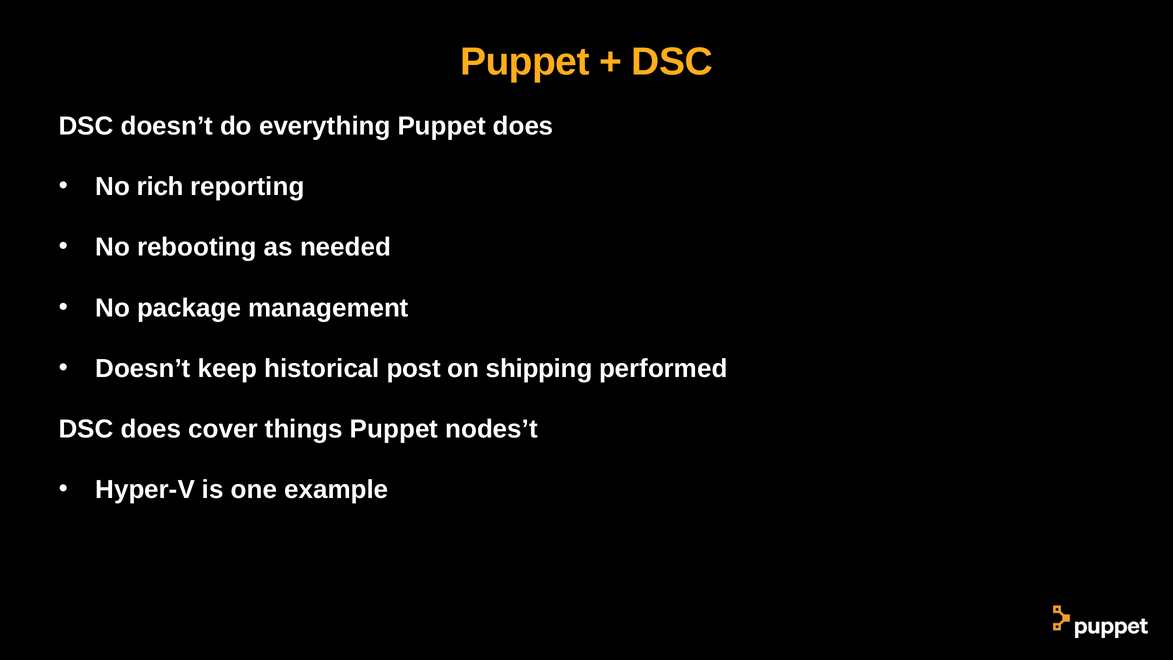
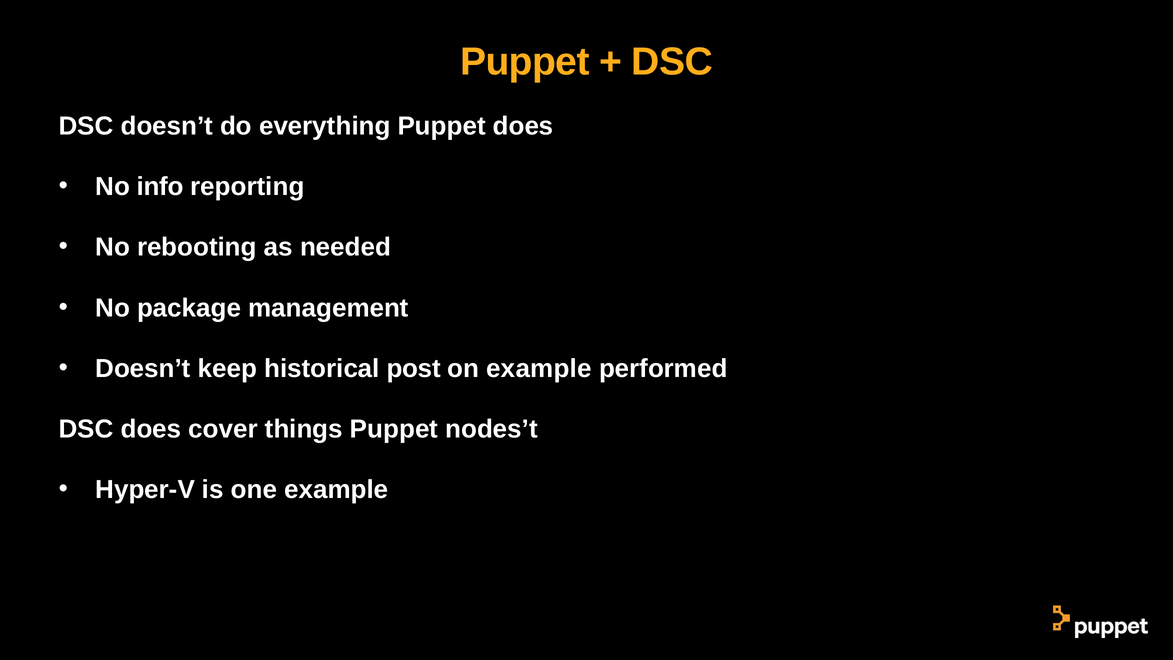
rich: rich -> info (160, 187)
on shipping: shipping -> example (539, 369)
